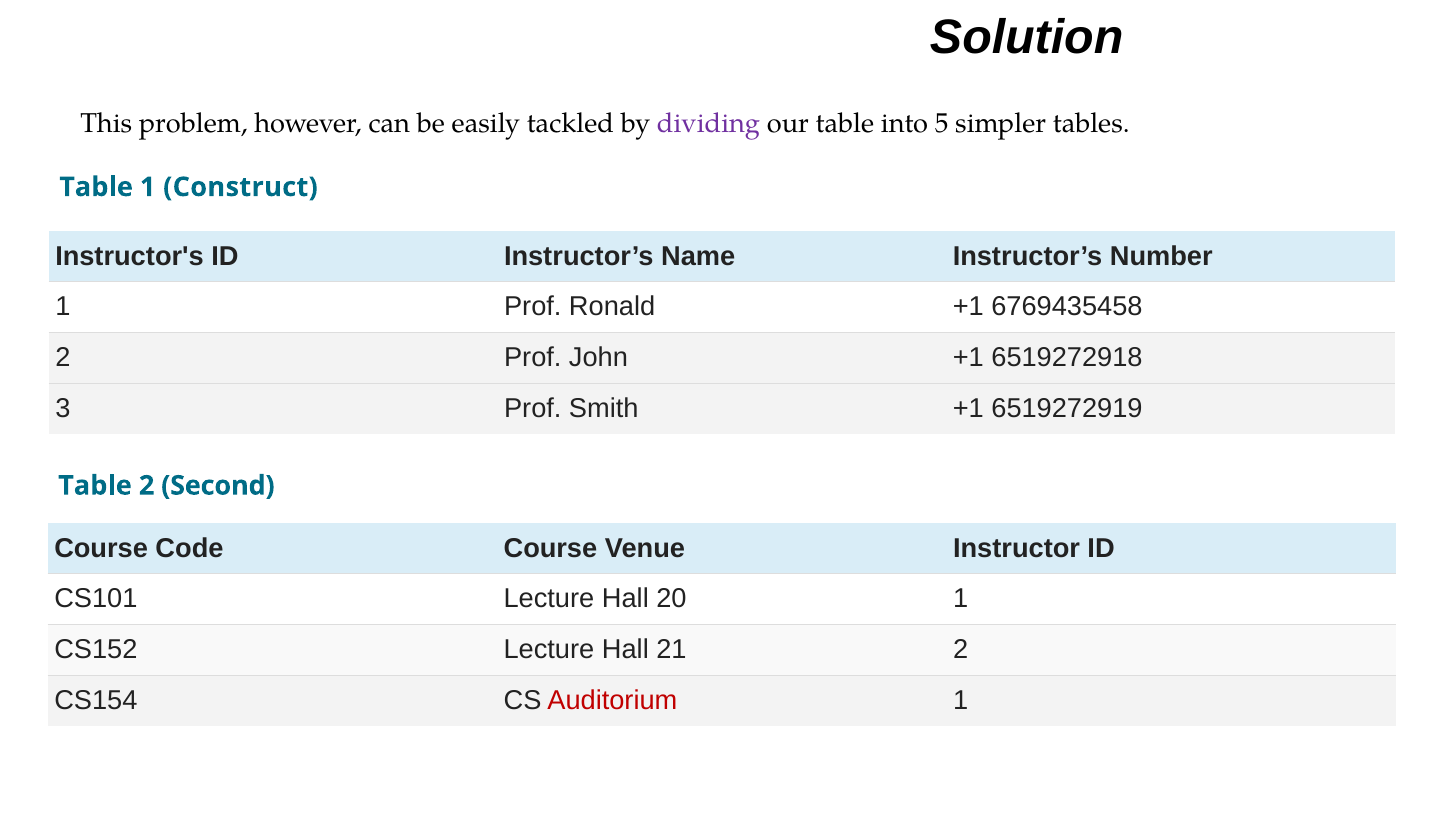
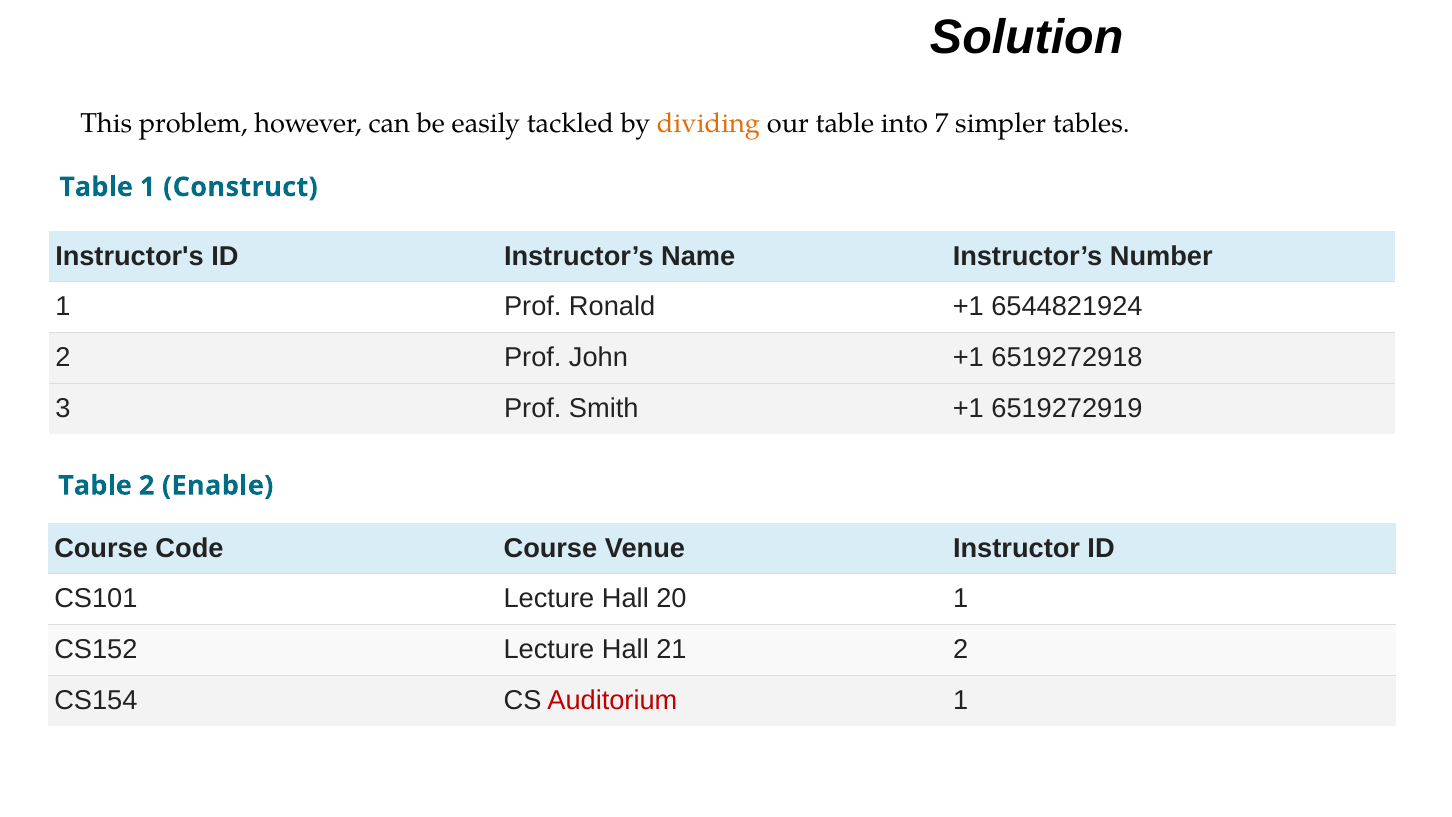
dividing colour: purple -> orange (709, 123)
5: 5 -> 7 (942, 123)
6769435458: 6769435458 -> 6544821924 (1067, 306)
Second: Second -> Enable (218, 485)
